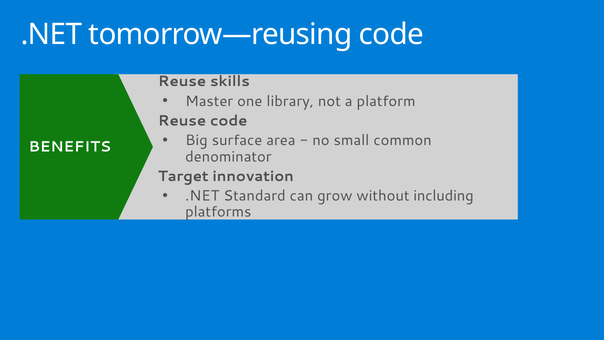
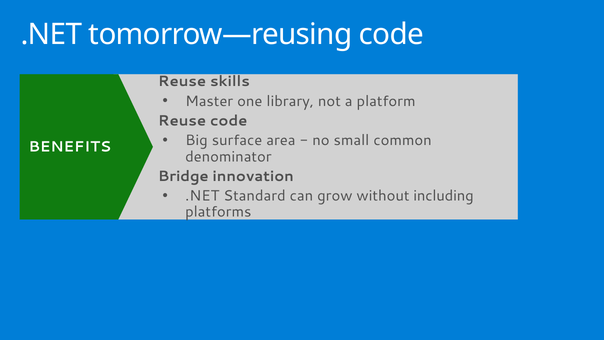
Target: Target -> Bridge (183, 176)
